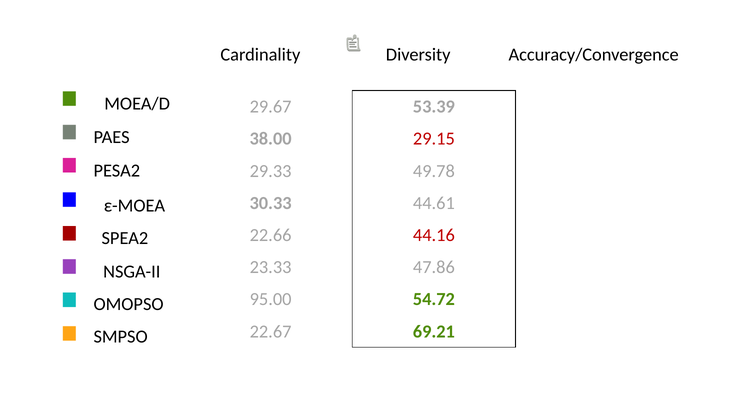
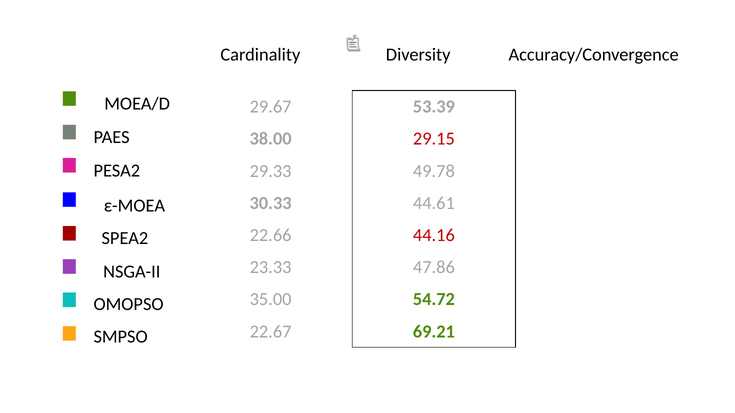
95.00: 95.00 -> 35.00 (271, 300)
